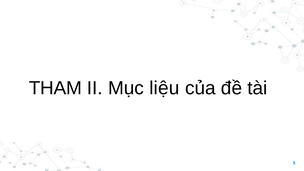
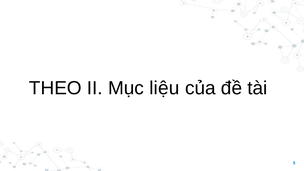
THAM: THAM -> THEO (55, 88)
